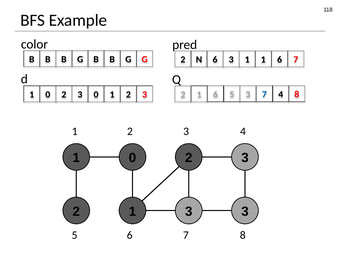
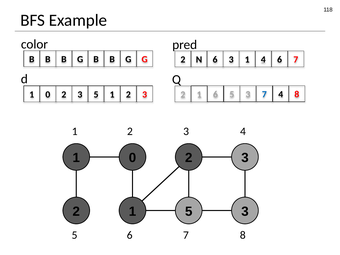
1 1: 1 -> 4 (263, 60)
3 0: 0 -> 5 (96, 94)
2 1 3: 3 -> 5 (189, 211)
